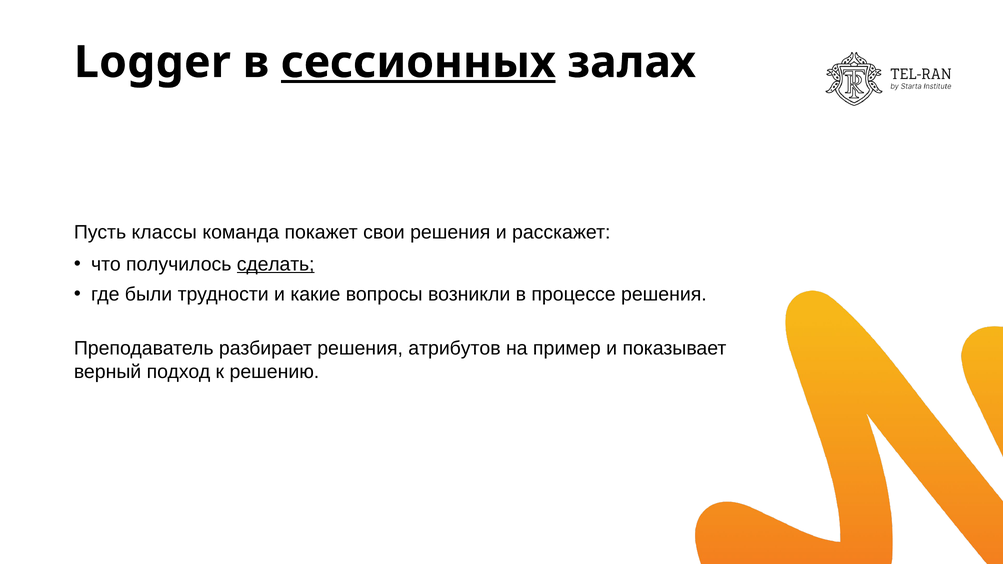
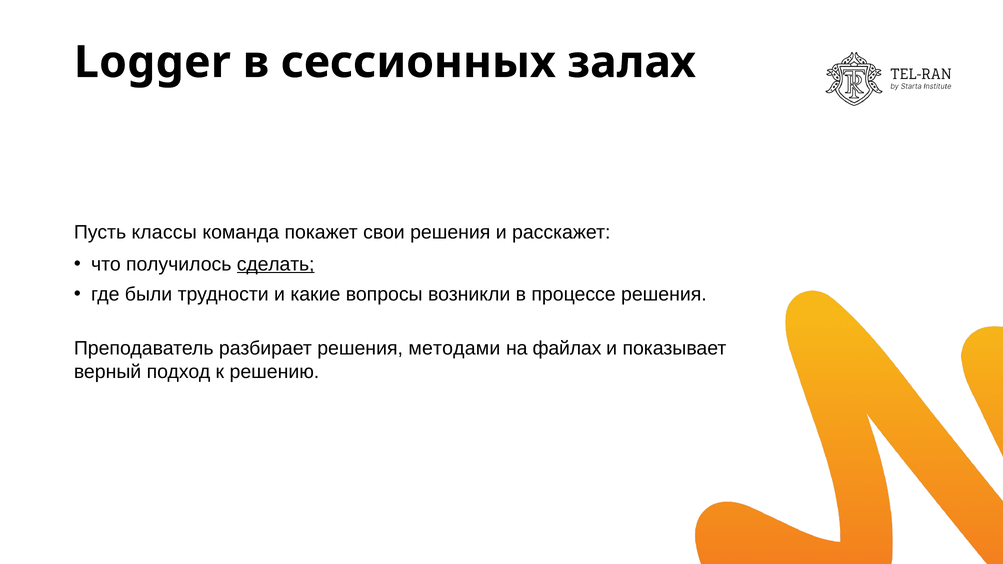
сессионных underline: present -> none (418, 62)
атрибутов: атрибутов -> методами (454, 348)
пример: пример -> файлах (567, 348)
